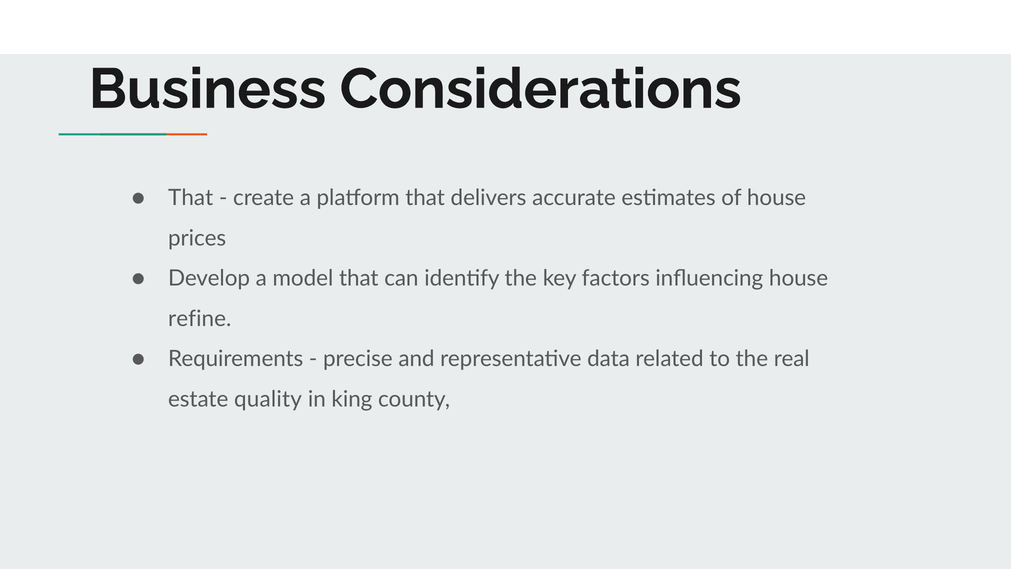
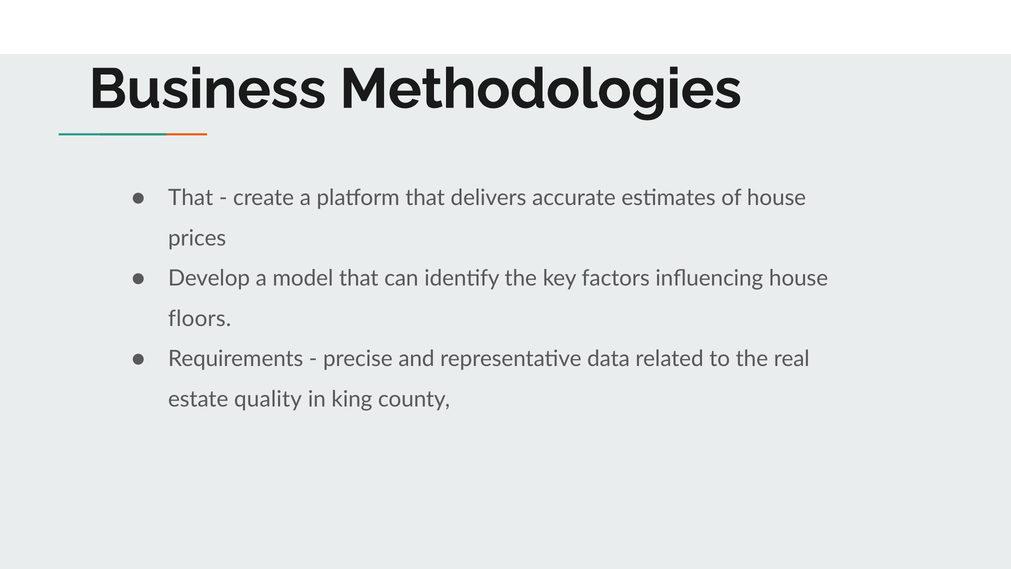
Considerations: Considerations -> Methodologies (541, 89)
refine: refine -> floors (200, 318)
